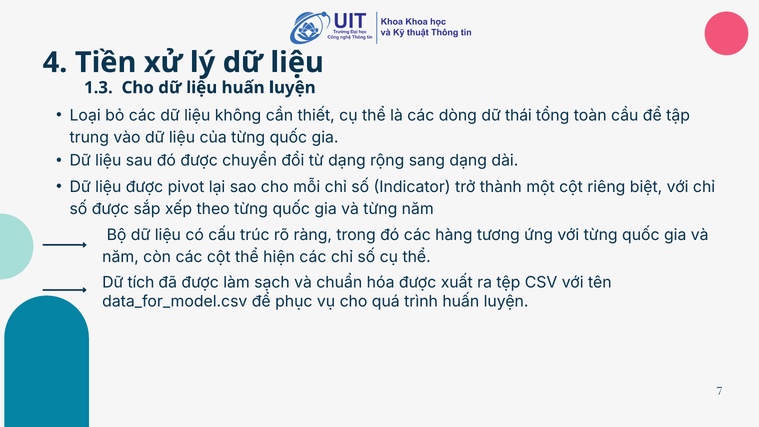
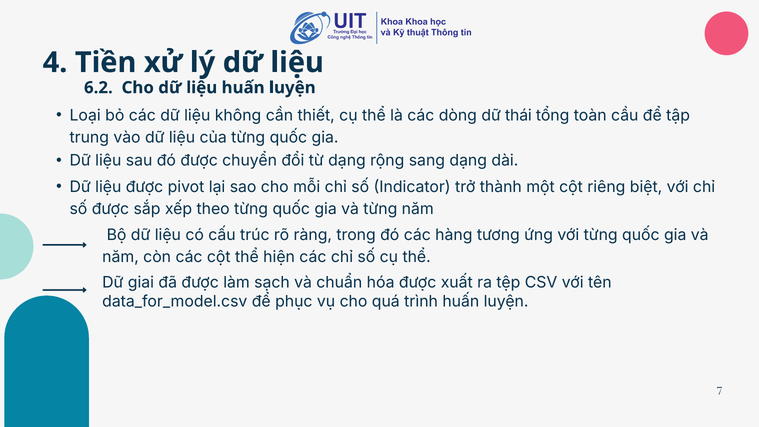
1.3: 1.3 -> 6.2 (98, 88)
tích: tích -> giai (141, 282)
